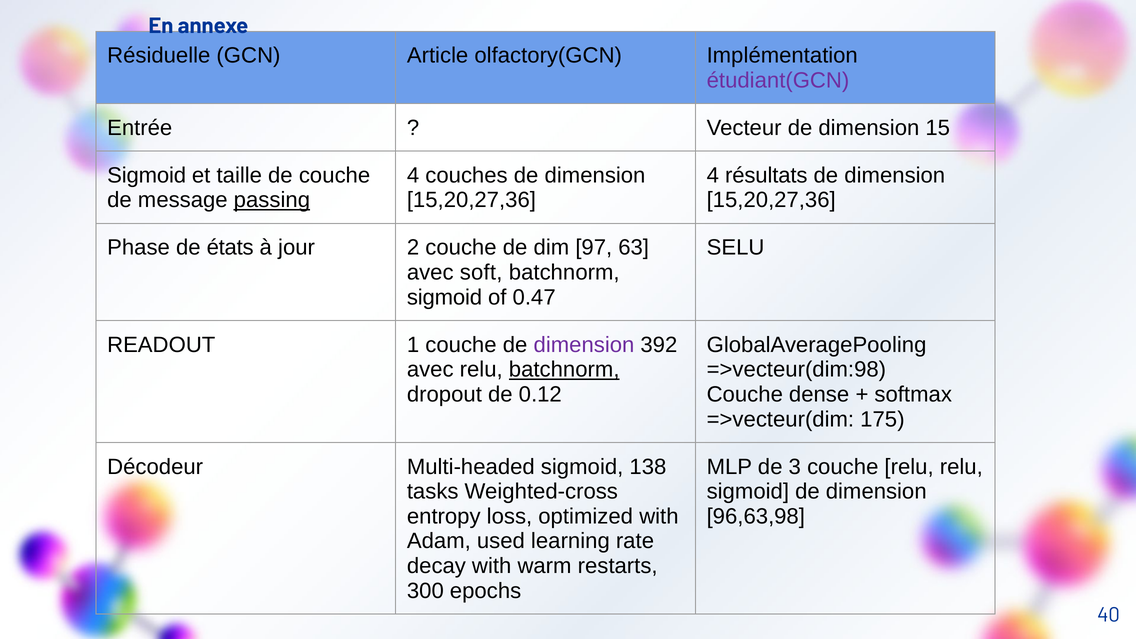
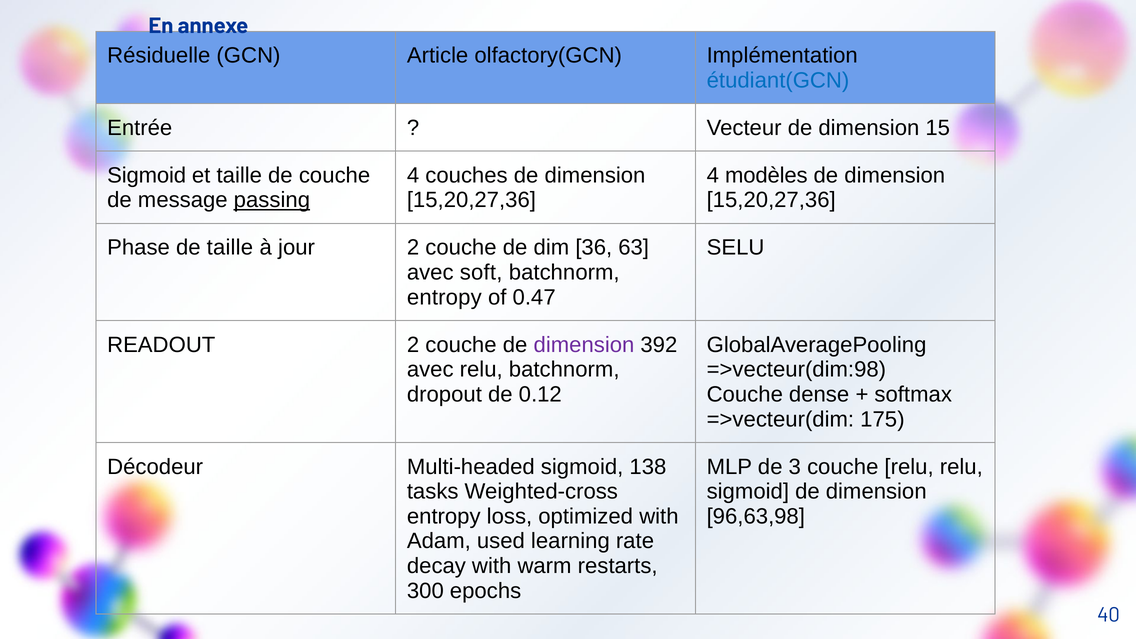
étudiant(GCN colour: purple -> blue (778, 80)
résultats: résultats -> modèles (766, 175)
de états: états -> taille (230, 248)
97: 97 -> 36 (594, 248)
sigmoid: sigmoid -> entropy (444, 297)
READOUT 1: 1 -> 2 (413, 345)
batchnorm underline: present -> none (564, 370)
